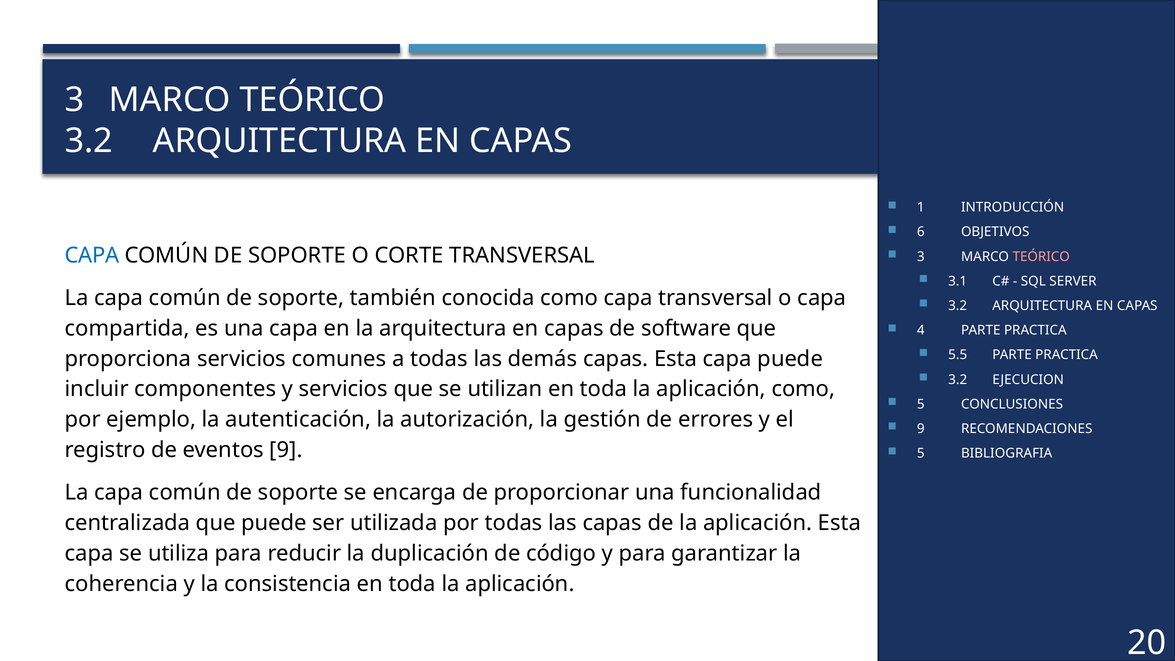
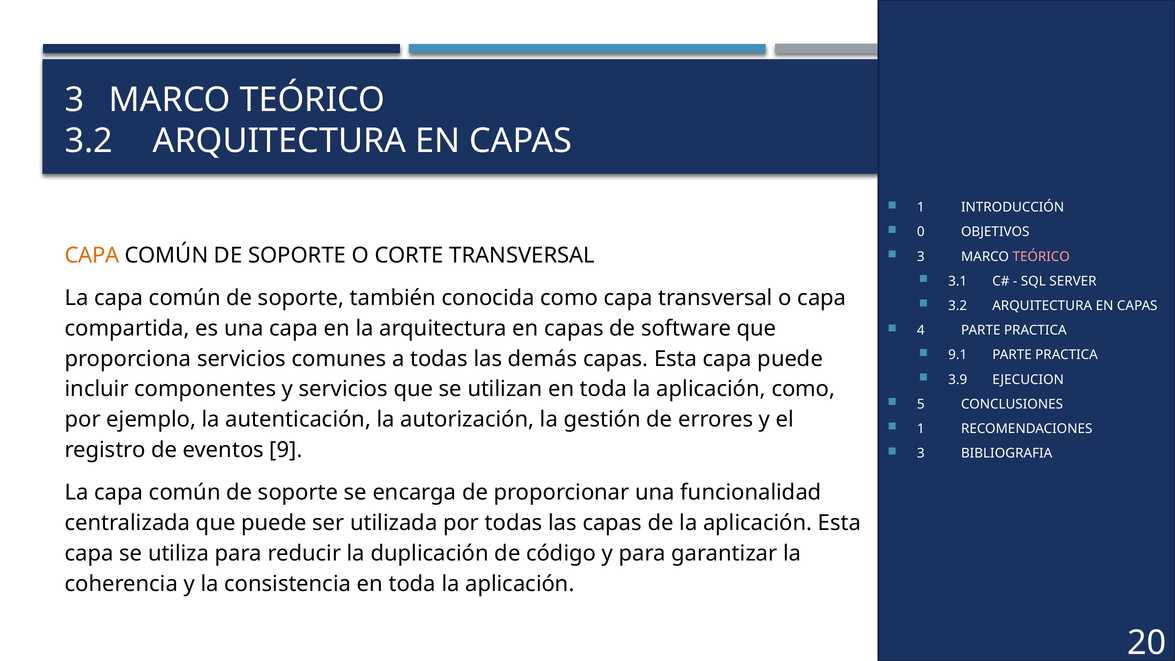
6: 6 -> 0 (921, 232)
CAPA colour: blue -> orange (92, 255)
5.5: 5.5 -> 9.1 (958, 355)
3.2: 3.2 -> 3.9 (958, 380)
9: 9 -> 1 (921, 429)
5: 5 -> 3 (921, 453)
